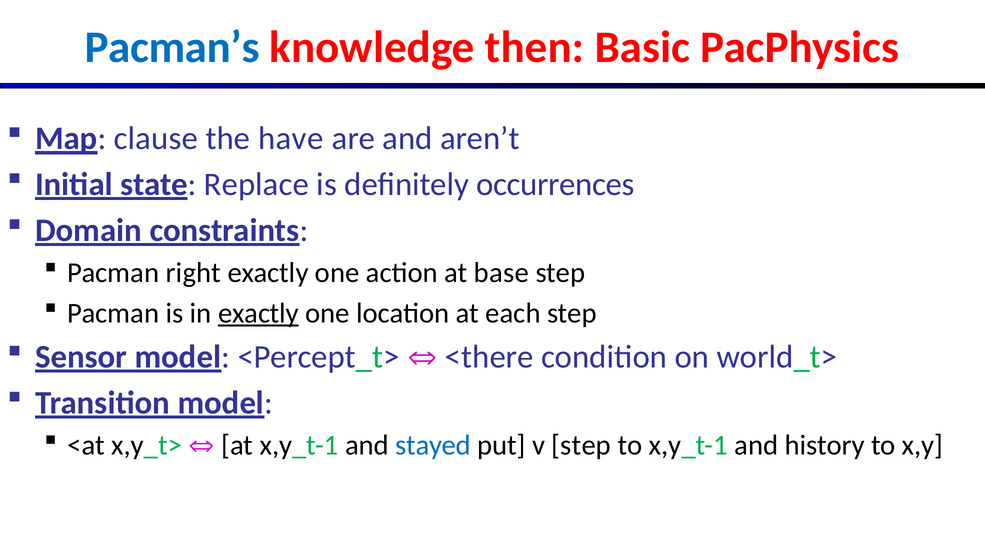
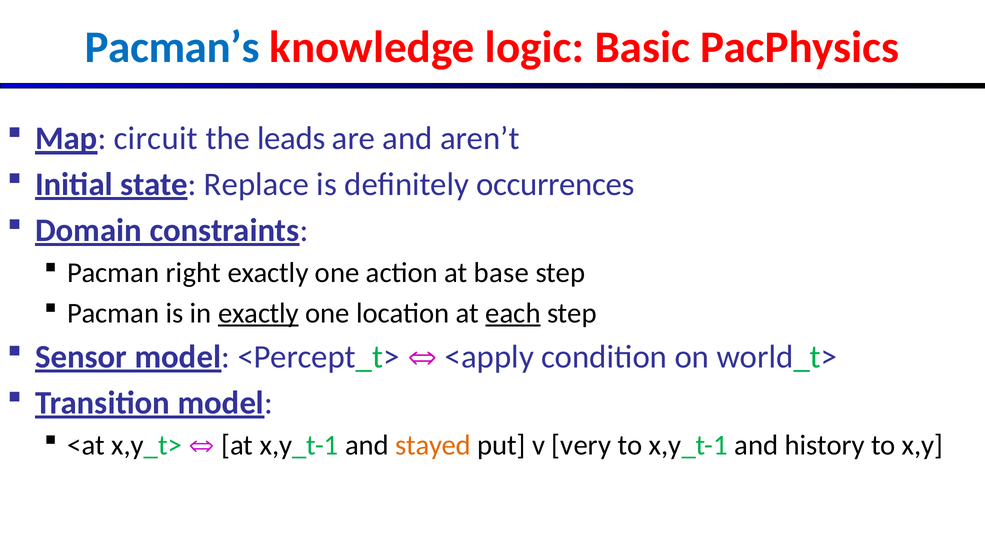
then: then -> logic (535, 47)
clause: clause -> circuit (156, 139)
have: have -> leads (291, 139)
each underline: none -> present (513, 313)
<there: <there -> <apply (489, 357)
stayed colour: blue -> orange (433, 445)
v step: step -> very (581, 445)
